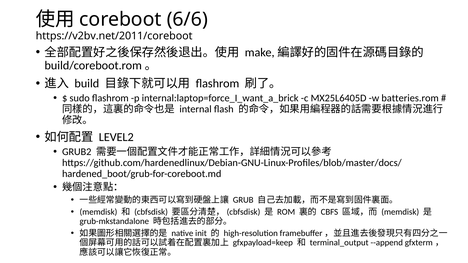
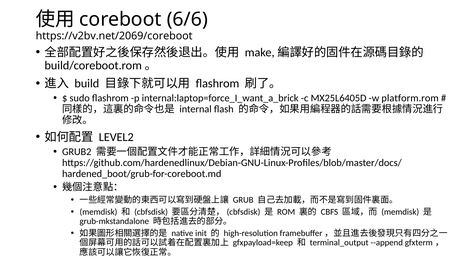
https://v2bv.net/2011/coreboot: https://v2bv.net/2011/coreboot -> https://v2bv.net/2069/coreboot (114, 36)
batteries.rom: batteries.rom -> platform.rom (410, 98)
